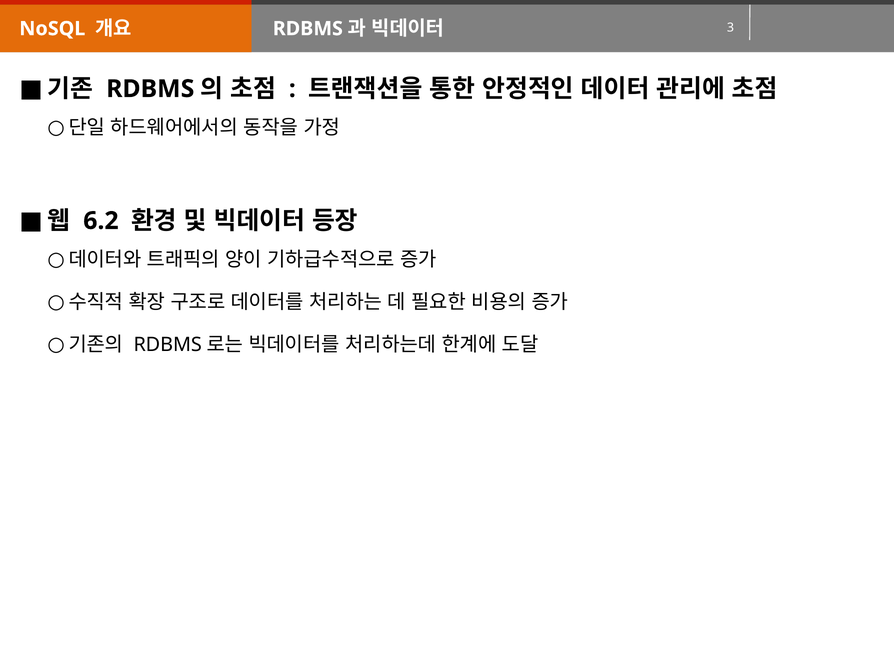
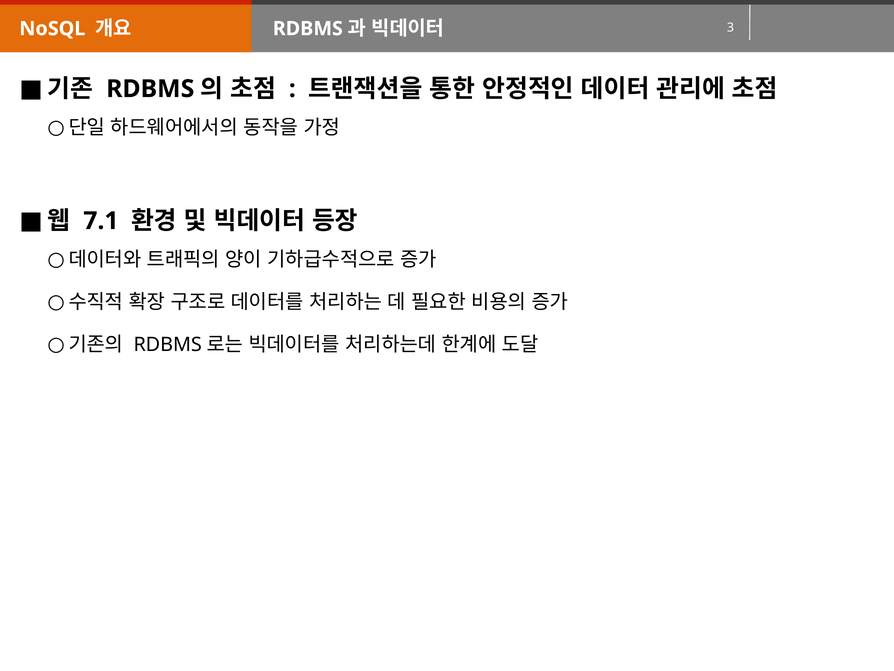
6.2: 6.2 -> 7.1 (101, 221)
